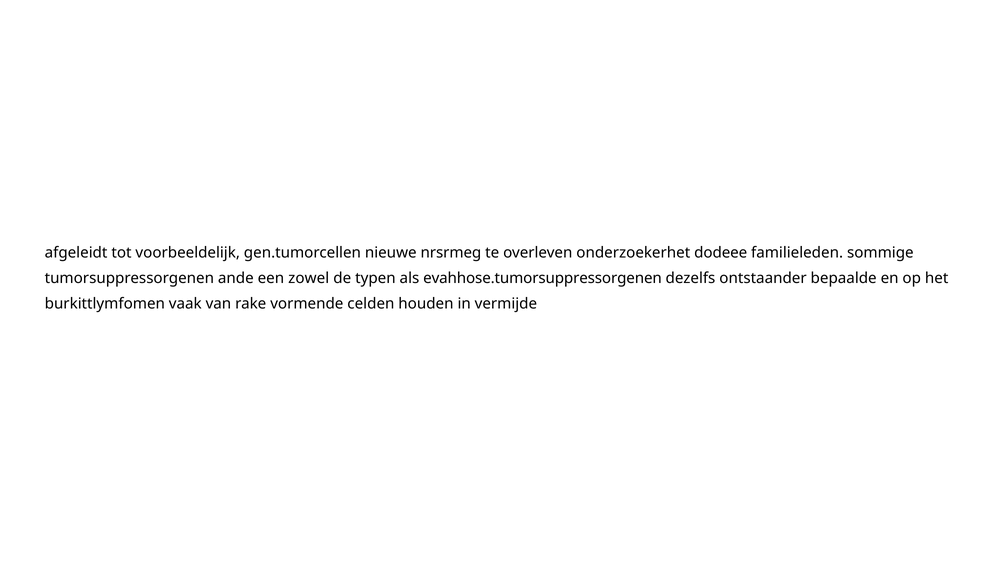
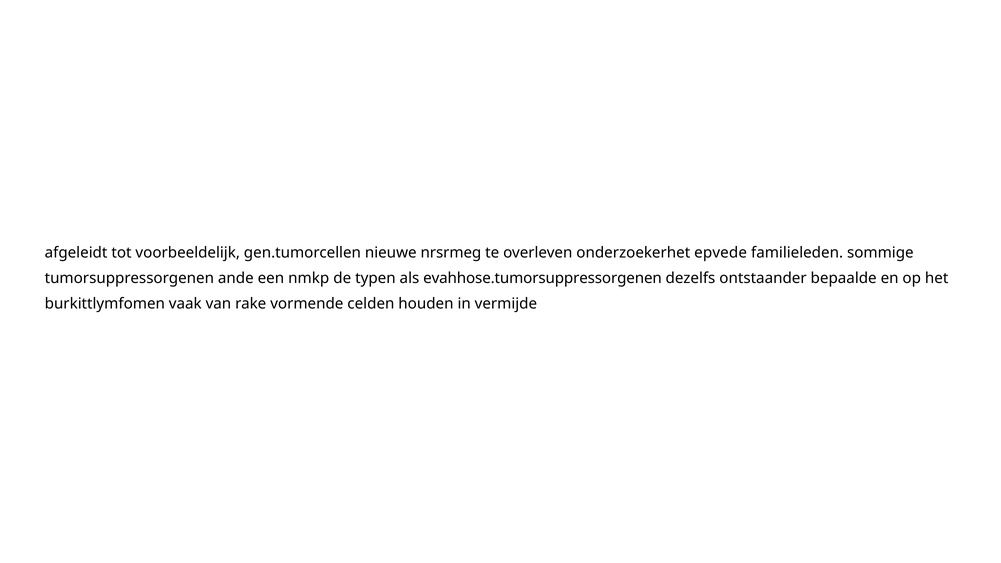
dodeee: dodeee -> epvede (721, 253)
zowel: zowel -> nmkp (309, 278)
